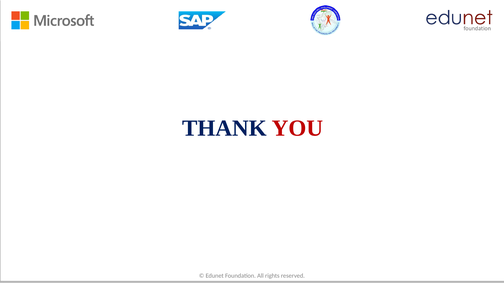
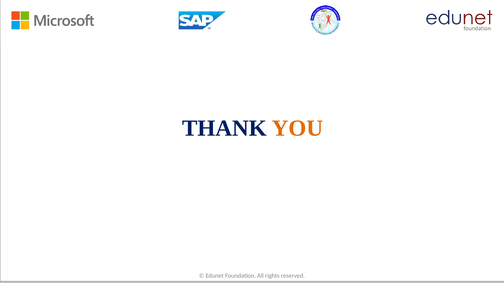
YOU colour: red -> orange (297, 129)
